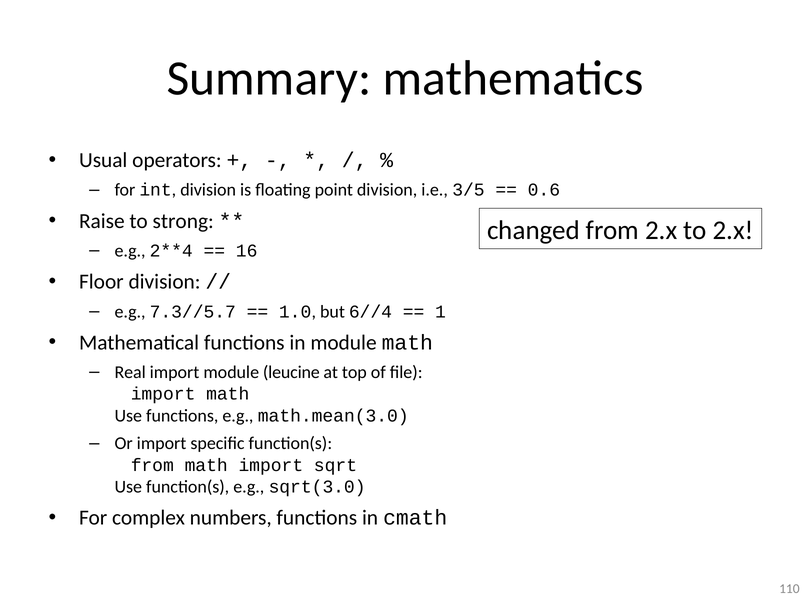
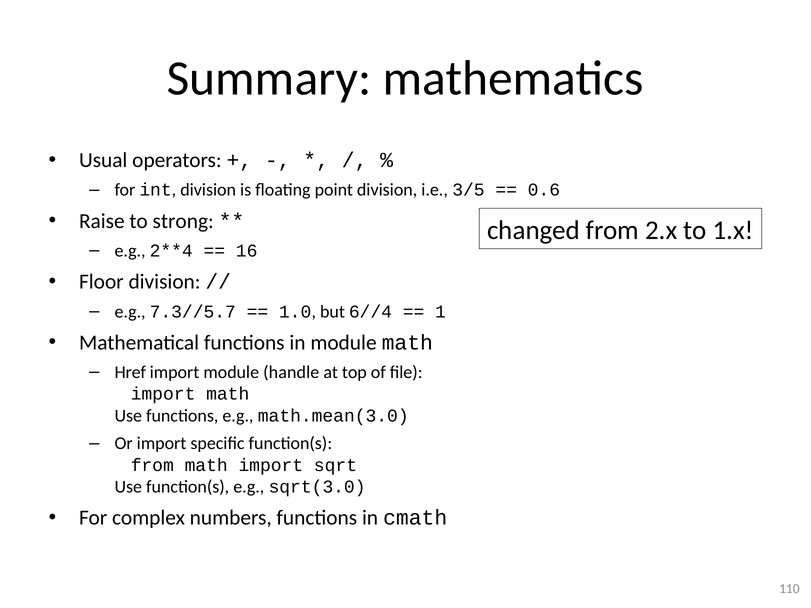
to 2.x: 2.x -> 1.x (733, 230)
Real: Real -> Href (130, 373)
leucine: leucine -> handle (291, 373)
